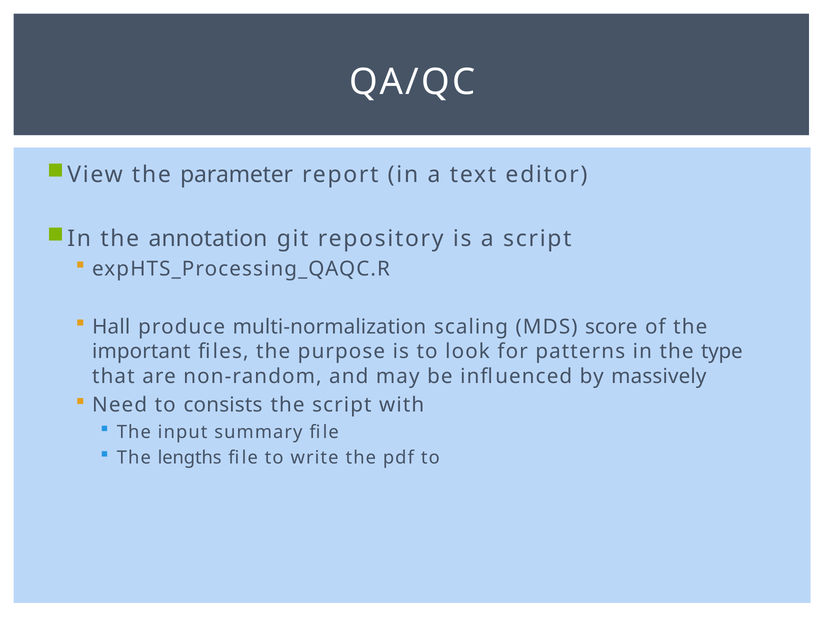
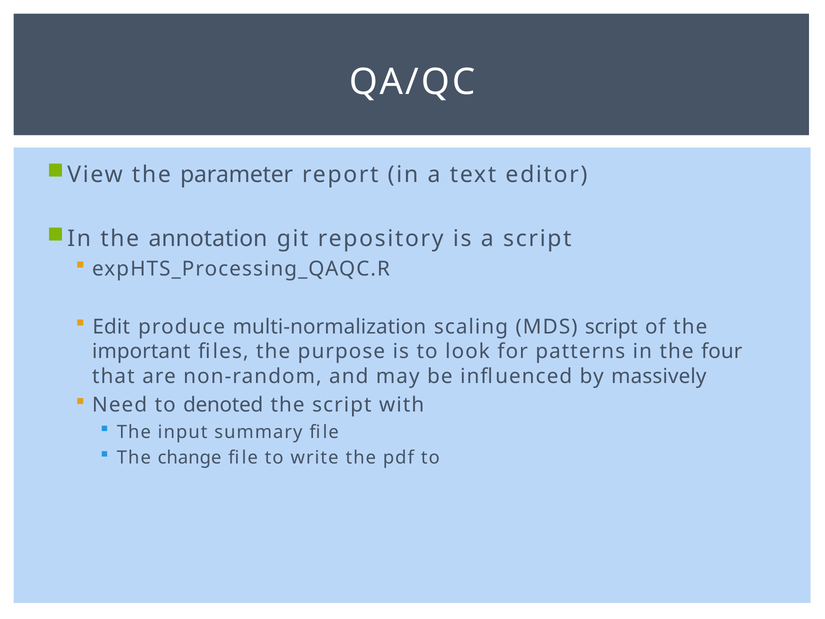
Hall: Hall -> Edit (111, 327)
MDS score: score -> script (611, 327)
type: type -> four (722, 351)
consists: consists -> denoted (223, 405)
lengths: lengths -> change (190, 458)
